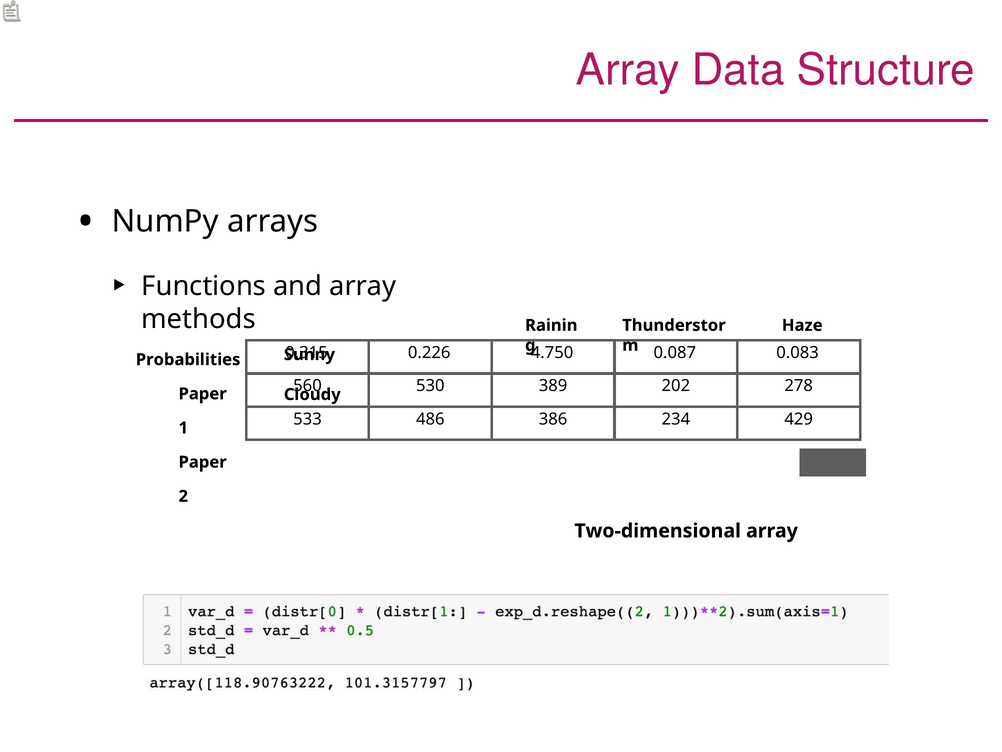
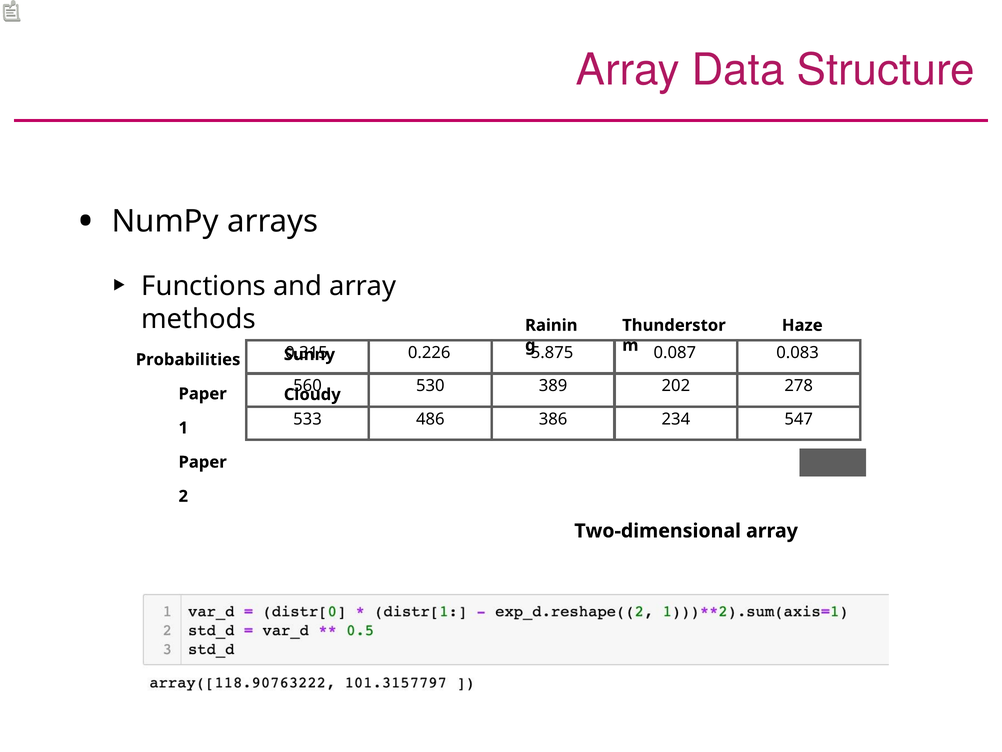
4.750: 4.750 -> 5.875 (552, 352)
429: 429 -> 547 (799, 419)
